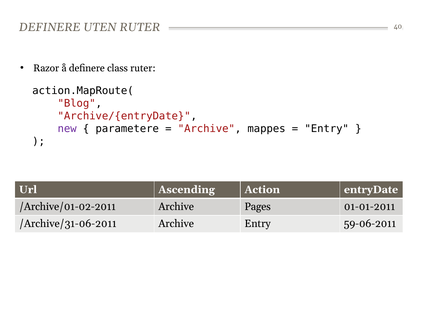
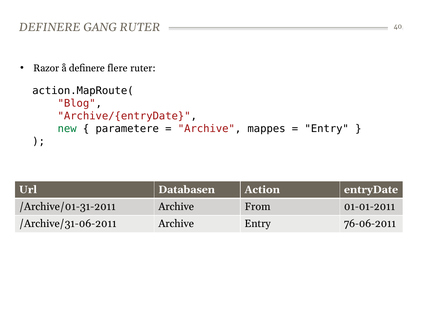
UTEN: UTEN -> GANG (100, 27)
class: class -> flere (117, 68)
new colour: purple -> green (67, 129)
Ascending: Ascending -> Databasen (187, 189)
/Archive/01-02-2011: /Archive/01-02-2011 -> /Archive/01-31-2011 (67, 207)
Pages: Pages -> From (258, 207)
59-06-2011: 59-06-2011 -> 76-06-2011 (370, 224)
